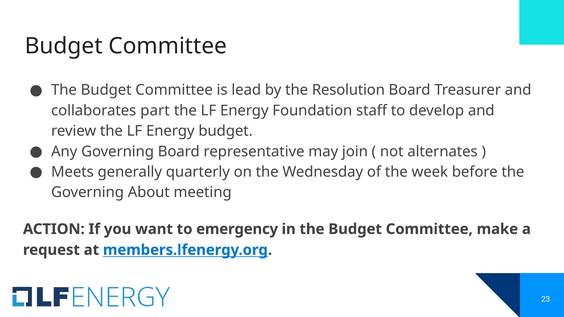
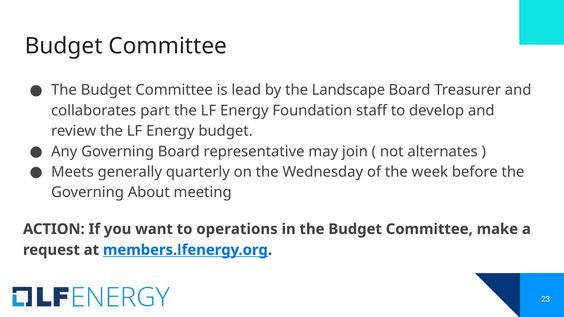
Resolution: Resolution -> Landscape (348, 90)
emergency: emergency -> operations (237, 229)
